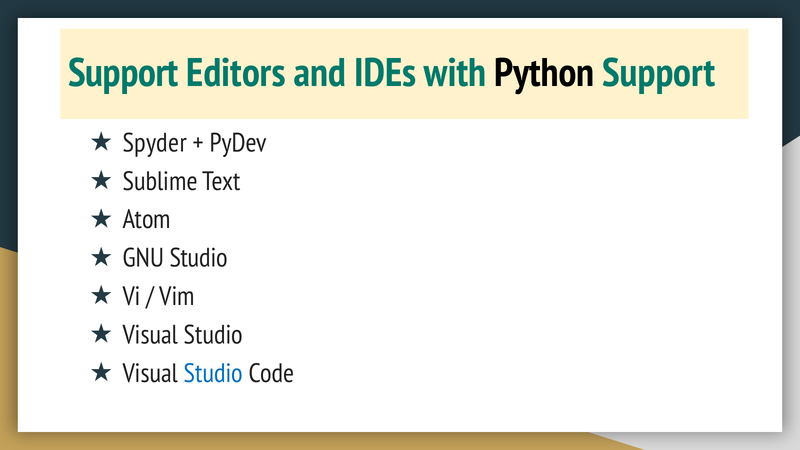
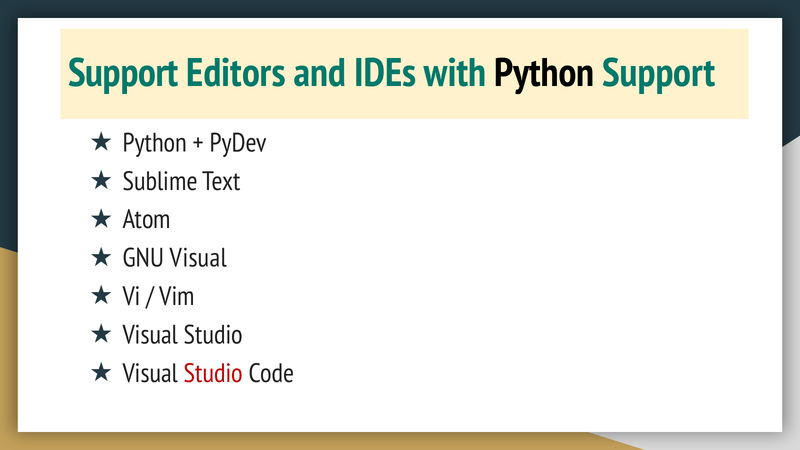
Spyder: Spyder -> Python (155, 143)
GNU Studio: Studio -> Visual (198, 258)
Studio colour: blue -> red (213, 373)
